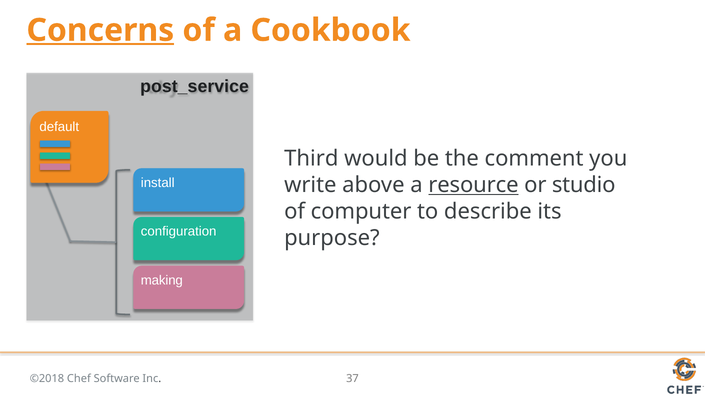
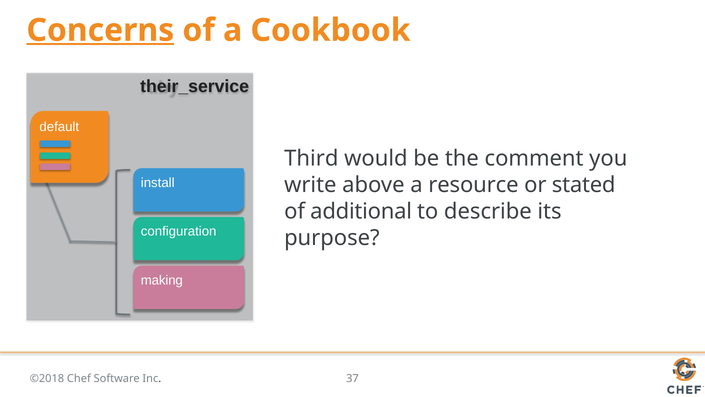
post_service: post_service -> their_service (195, 87)
resource underline: present -> none (473, 185)
studio: studio -> stated (584, 185)
computer: computer -> additional (361, 211)
